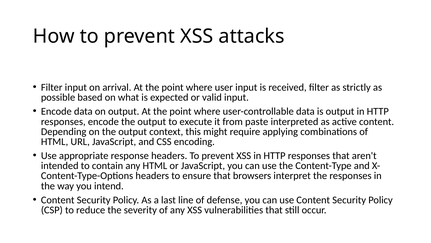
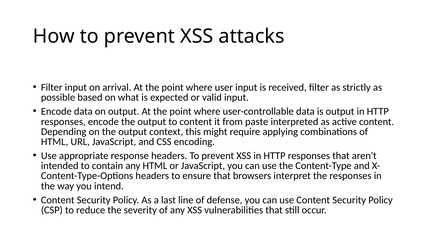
to execute: execute -> content (196, 121)
